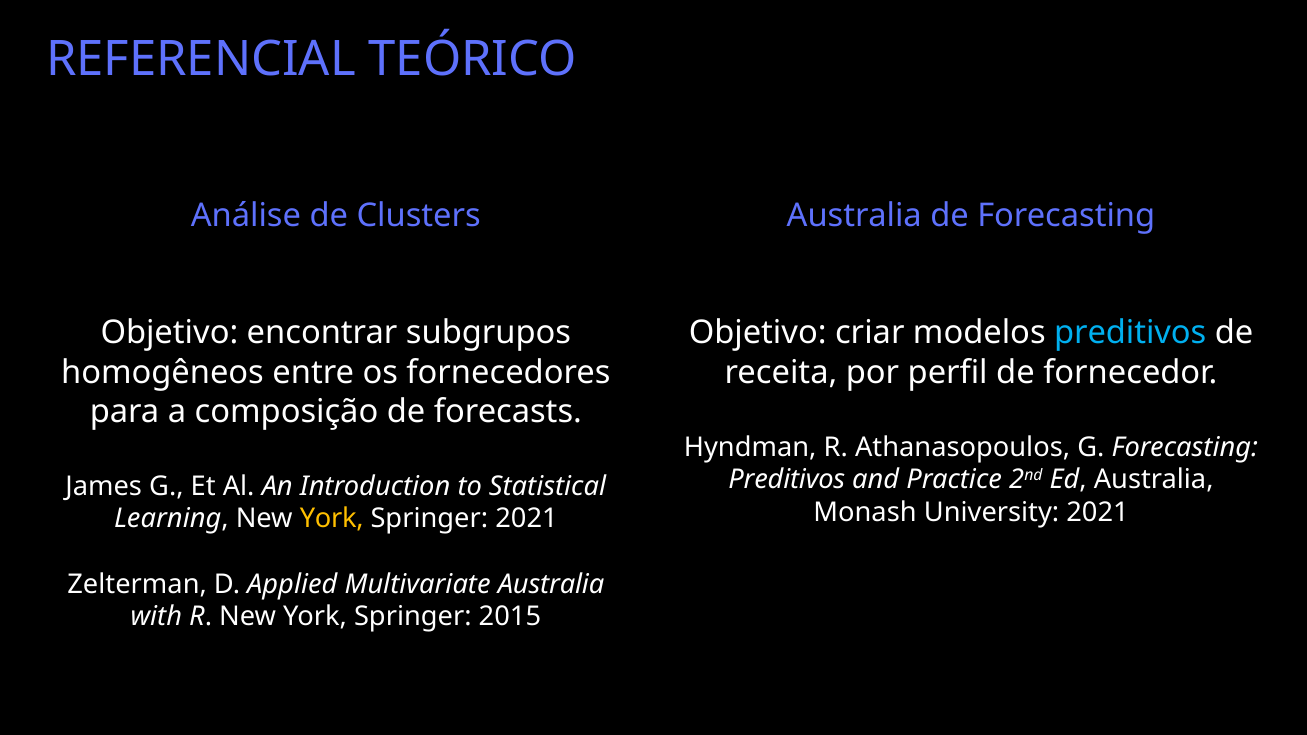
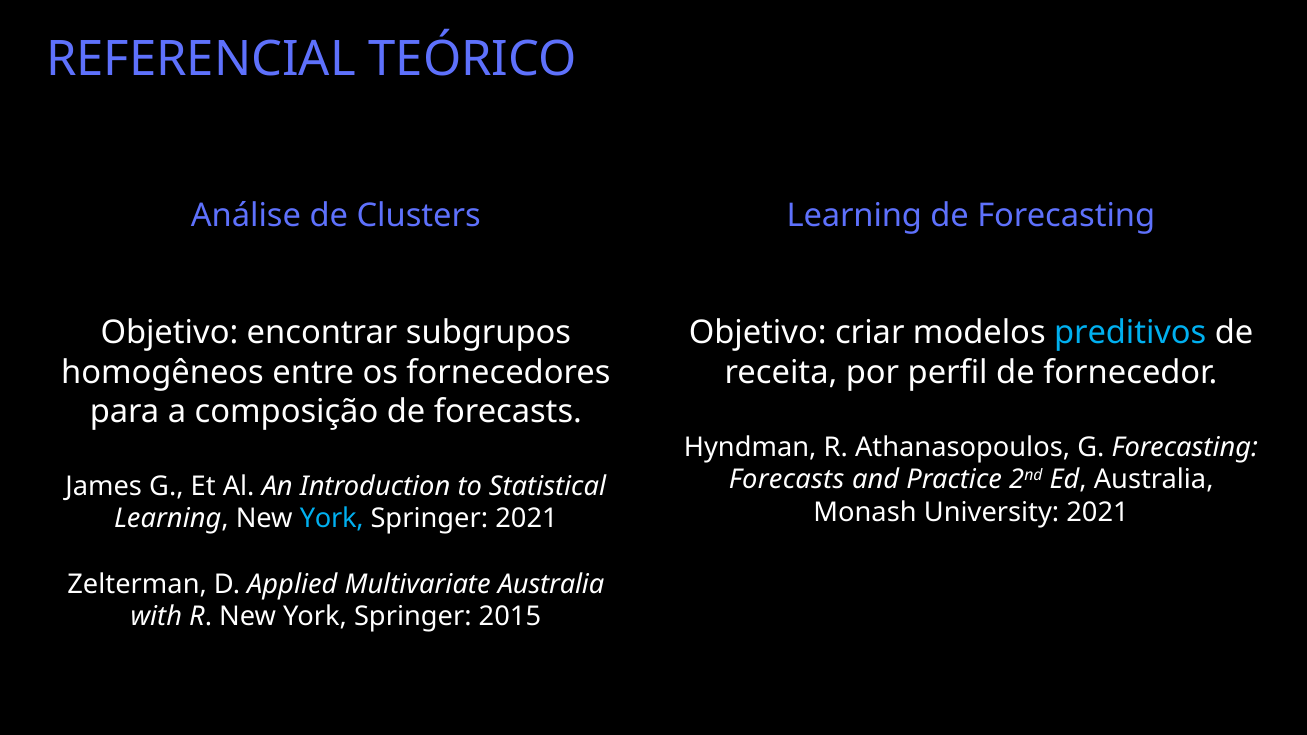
Australia: Australia -> Learning (854, 216)
Preditivos: Preditivos -> Forecasts (787, 480)
York colour: yellow -> light blue (332, 519)
